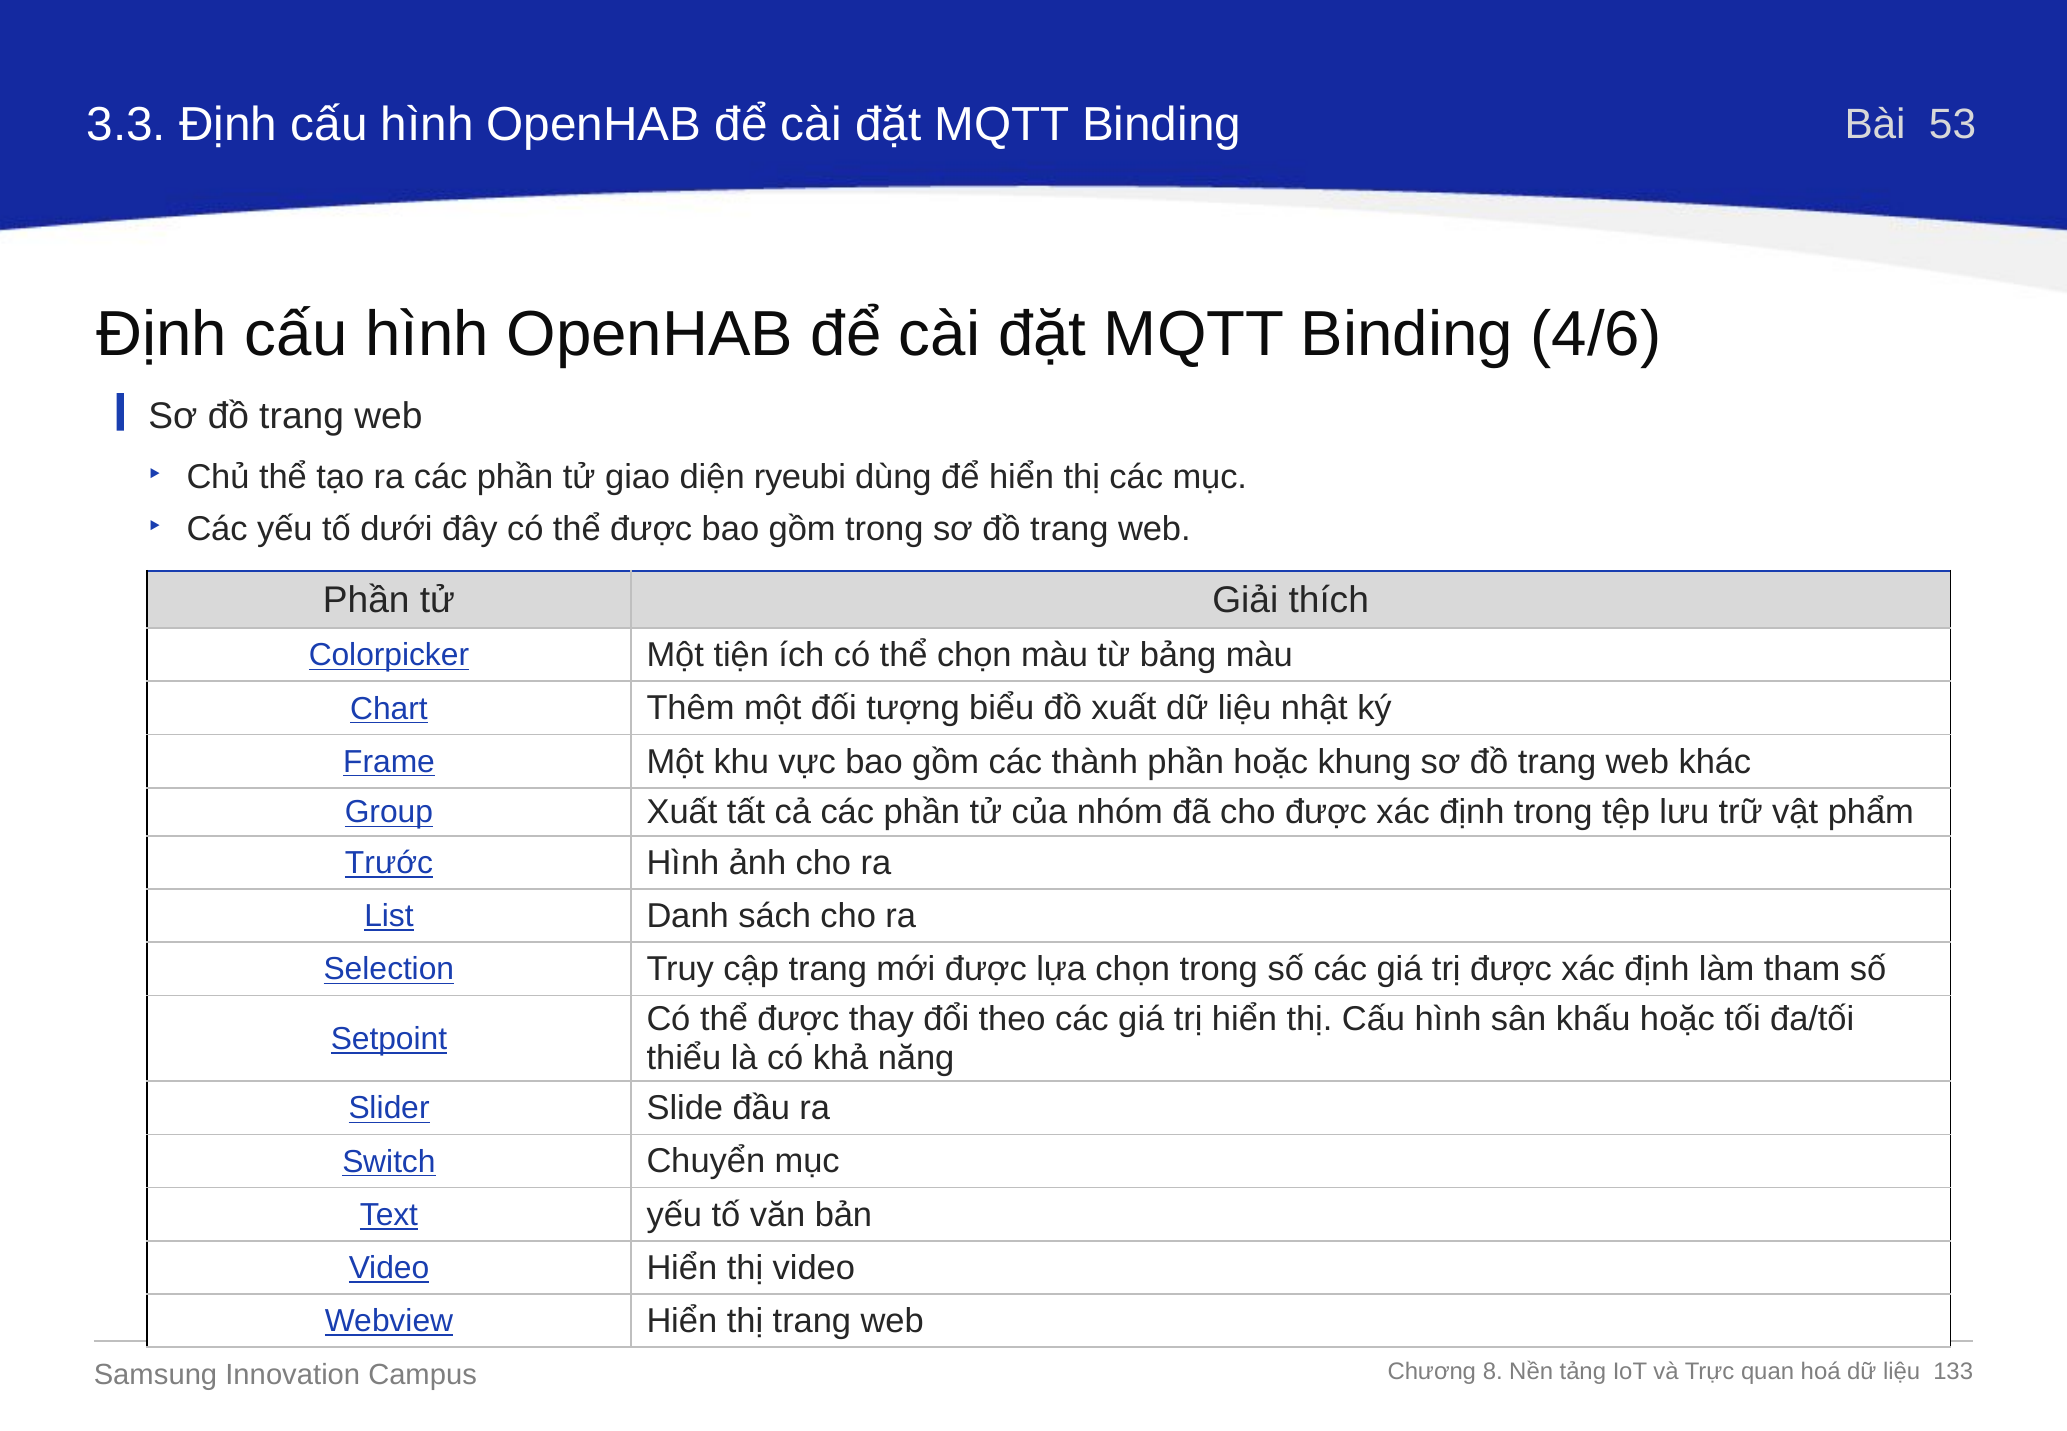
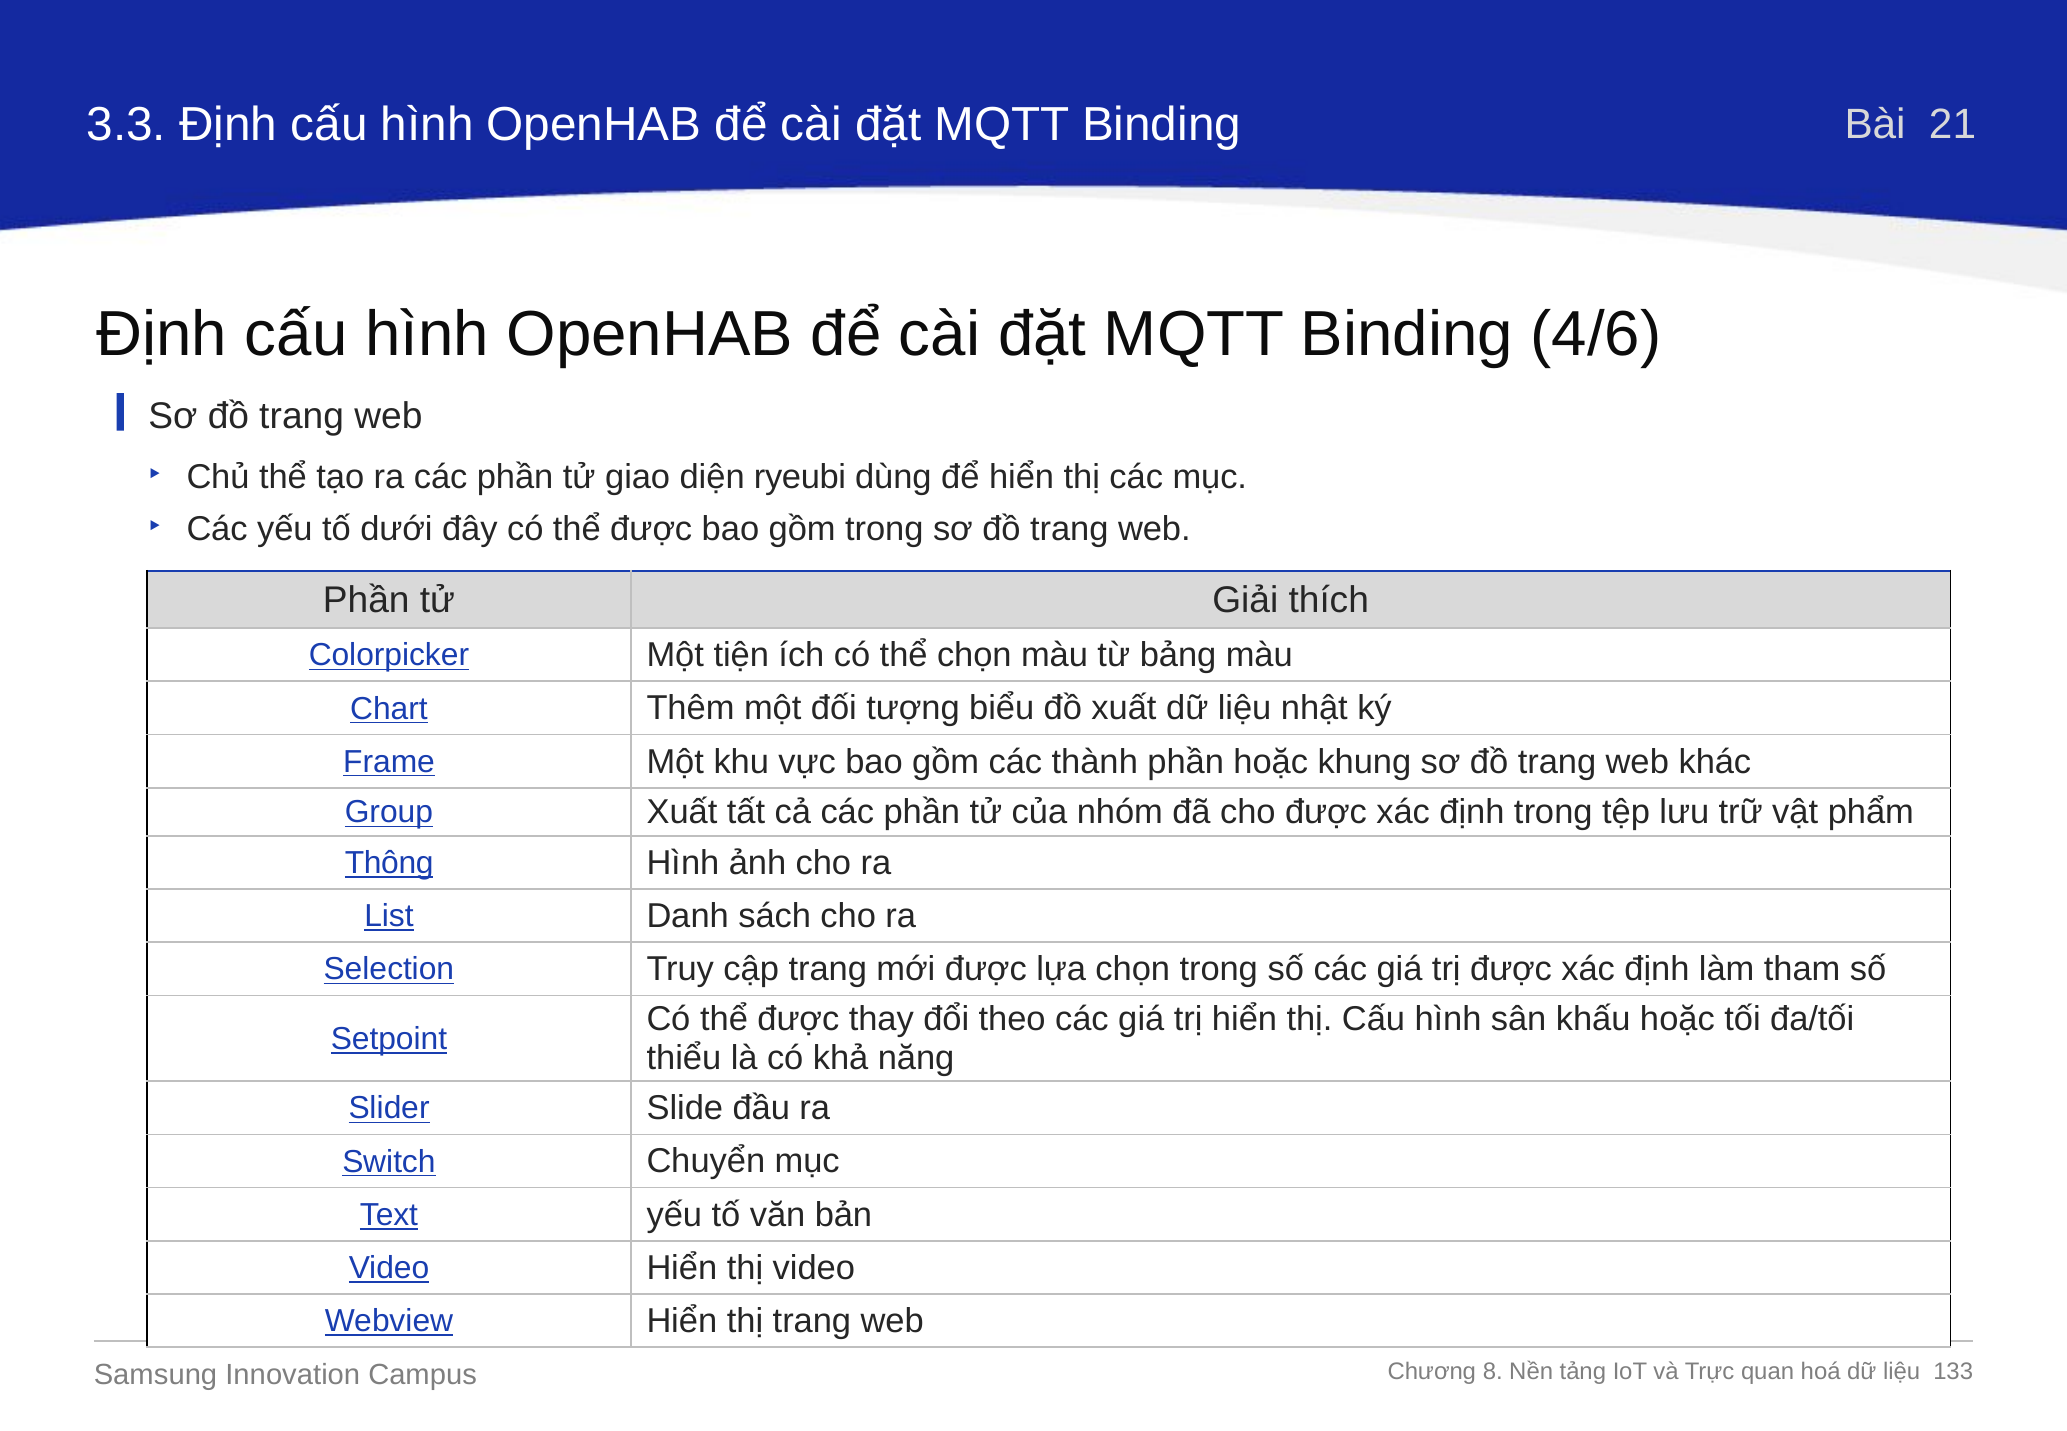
53: 53 -> 21 (1953, 125)
Trước: Trước -> Thông (389, 863)
